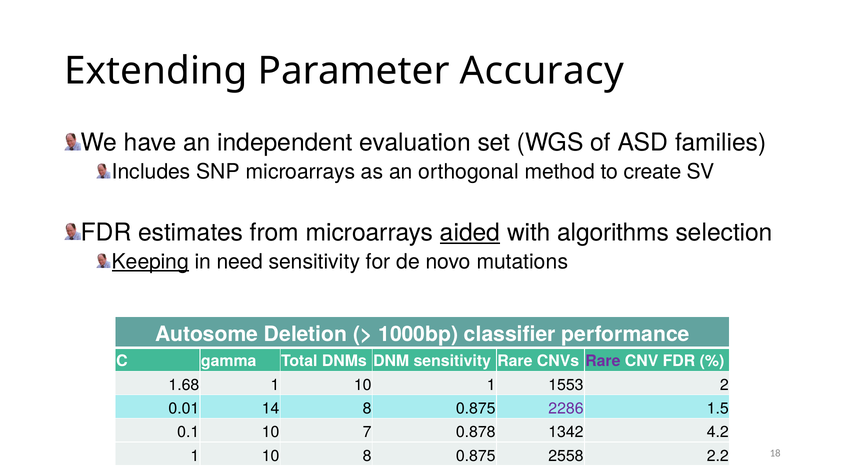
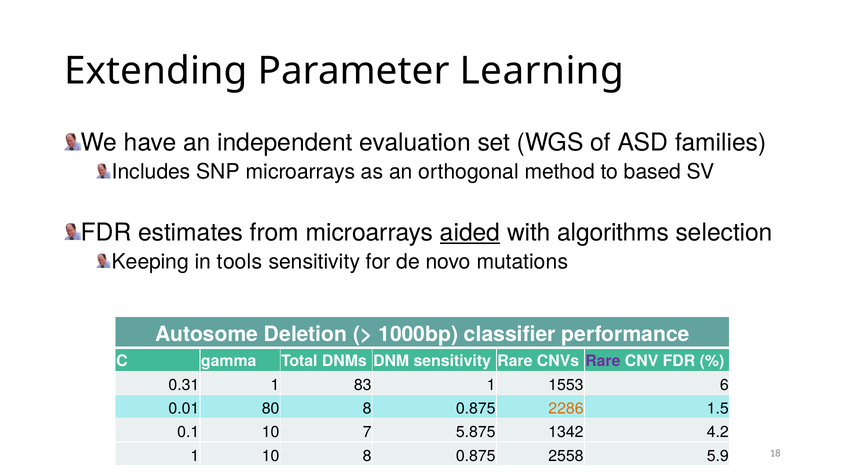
Accuracy: Accuracy -> Learning (542, 71)
create: create -> based (652, 172)
Keeping underline: present -> none (150, 262)
need: need -> tools (240, 262)
1.68: 1.68 -> 0.31 (184, 385)
10: 10 -> 83 (363, 385)
2: 2 -> 6 (724, 385)
14: 14 -> 80 (271, 409)
2286 colour: purple -> orange (566, 409)
0.878: 0.878 -> 5.875 (476, 432)
2.2: 2.2 -> 5.9 (718, 456)
